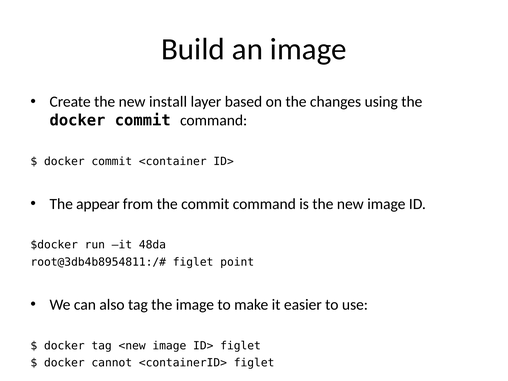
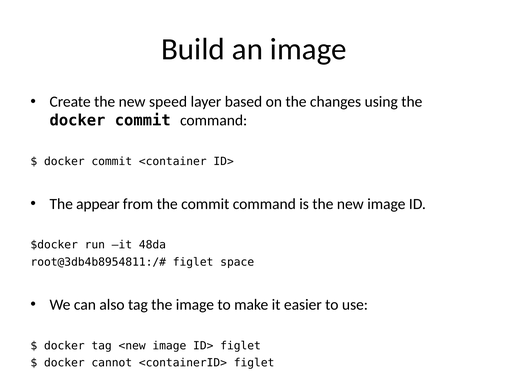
install: install -> speed (168, 102)
point: point -> space (237, 262)
